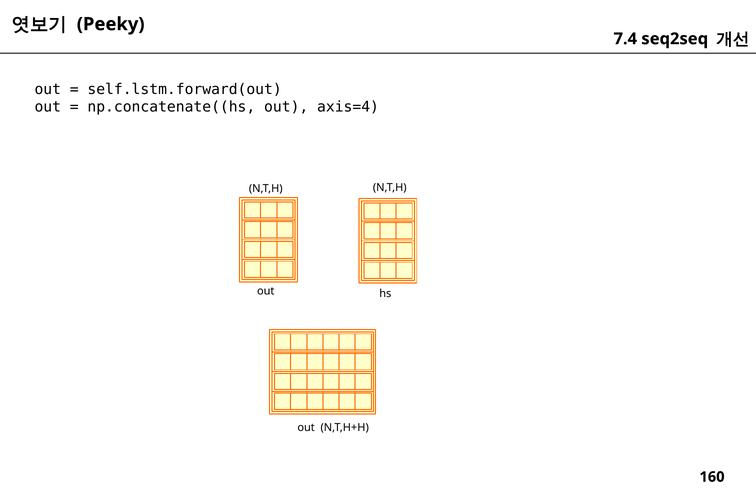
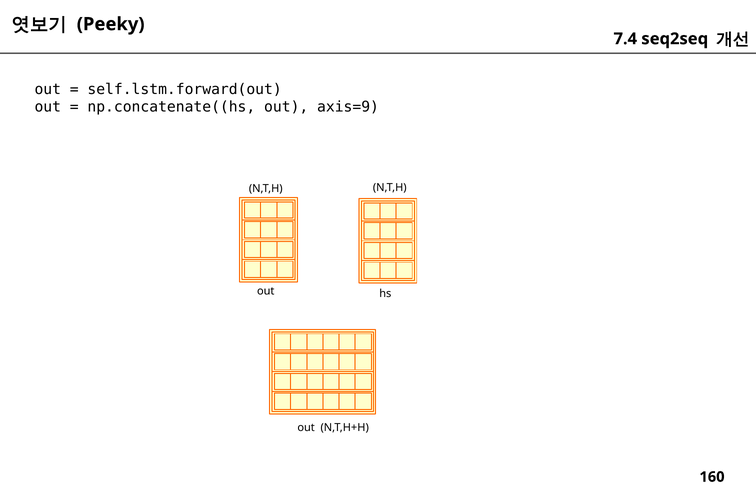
axis=4: axis=4 -> axis=9 (348, 107)
